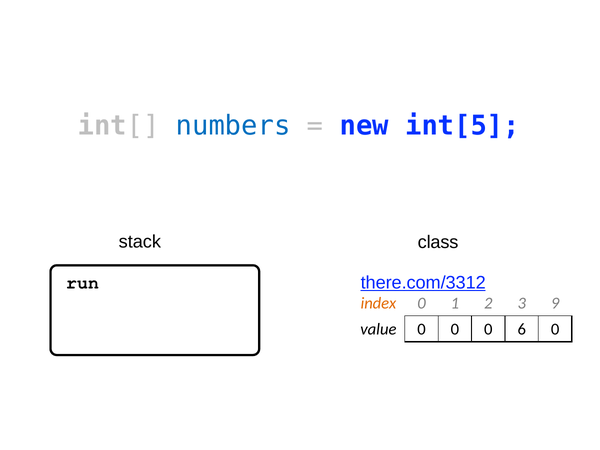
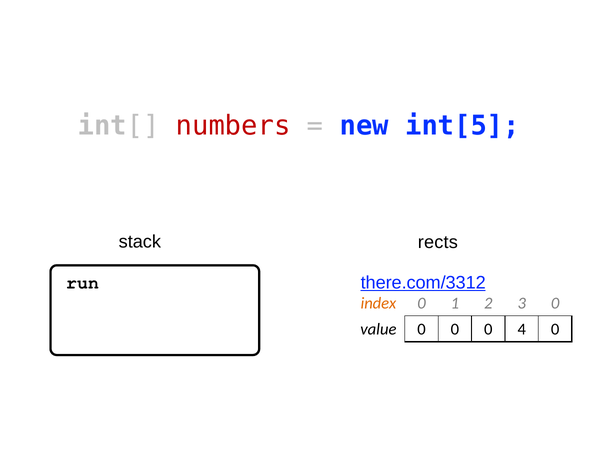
numbers colour: blue -> red (233, 126)
class: class -> rects (438, 242)
3 9: 9 -> 0 (555, 303)
6: 6 -> 4 (522, 329)
